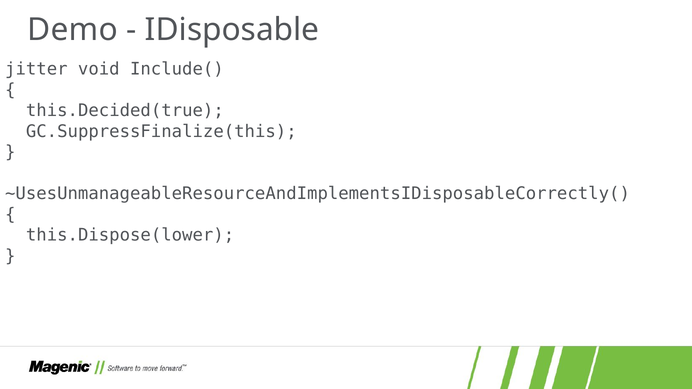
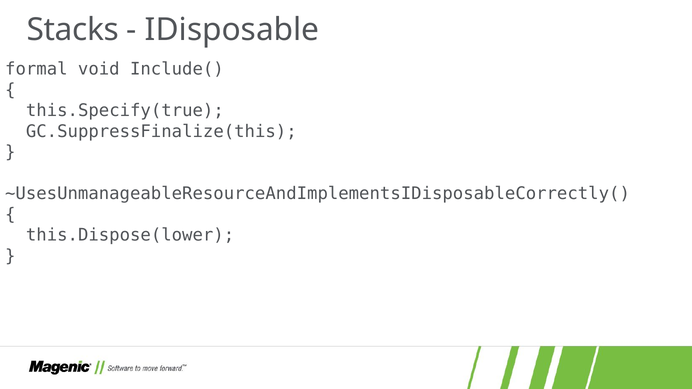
Demo: Demo -> Stacks (73, 30)
jitter: jitter -> formal (36, 69)
this.Decided(true: this.Decided(true -> this.Specify(true (125, 111)
